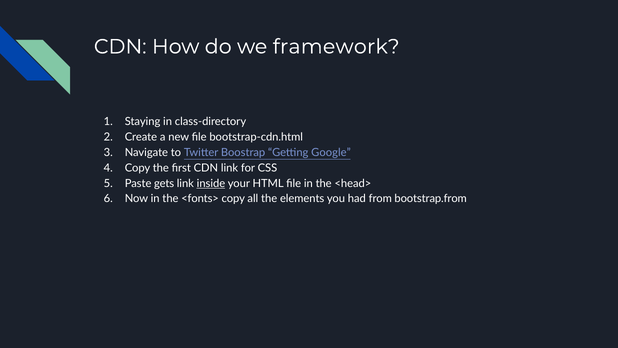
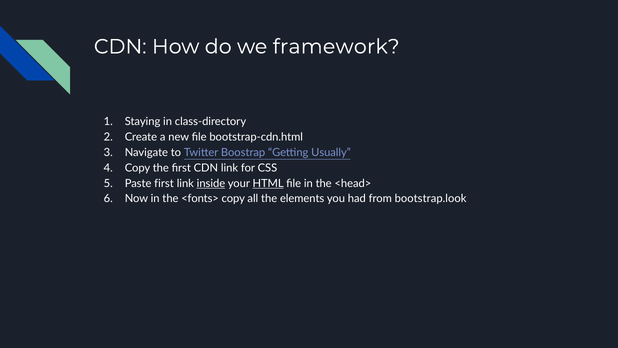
Google: Google -> Usually (331, 152)
Paste gets: gets -> first (164, 183)
HTML underline: none -> present (268, 183)
bootstrap.from: bootstrap.from -> bootstrap.look (431, 199)
